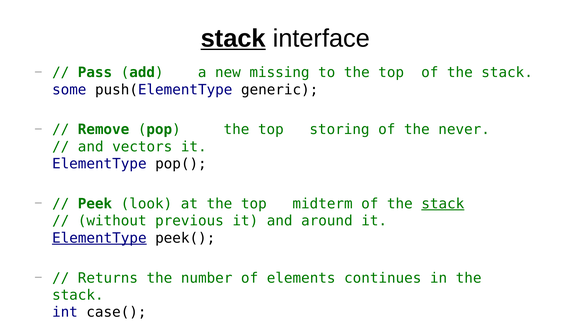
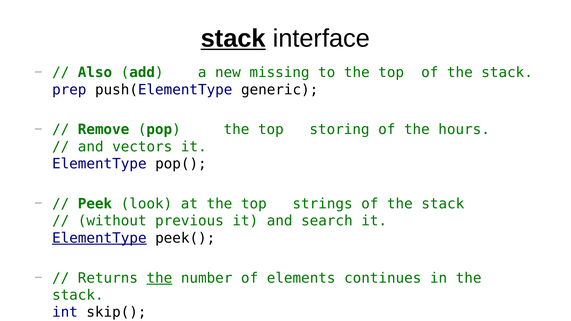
Pass: Pass -> Also (95, 73)
some: some -> prep (69, 90)
never: never -> hours (464, 130)
midterm: midterm -> strings (323, 204)
stack underline: present -> none (443, 204)
around: around -> search (327, 221)
the underline: none -> present (159, 278)
case(: case( -> skip( (116, 312)
